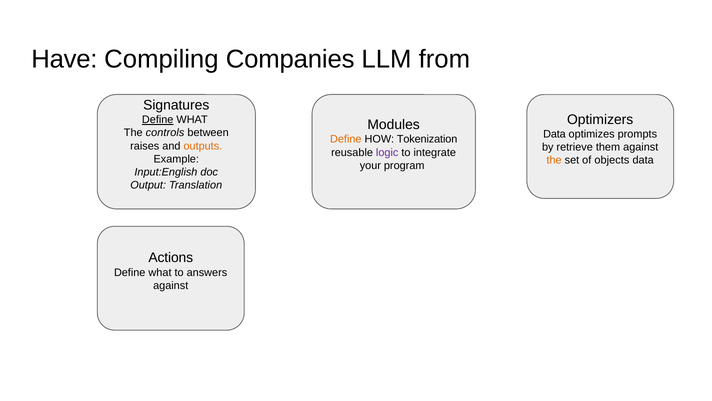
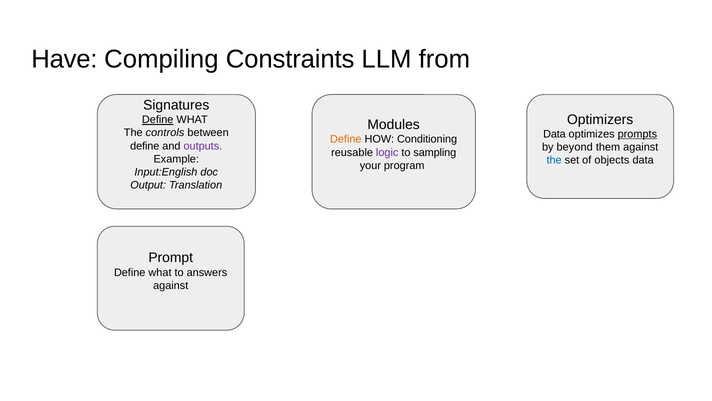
Companies: Companies -> Constraints (290, 59)
prompts underline: none -> present (637, 134)
Tokenization: Tokenization -> Conditioning (427, 139)
raises: raises -> define (145, 146)
outputs colour: orange -> purple (203, 146)
retrieve: retrieve -> beyond (575, 147)
integrate: integrate -> sampling (435, 152)
the colour: orange -> blue (554, 160)
Actions: Actions -> Prompt (171, 257)
